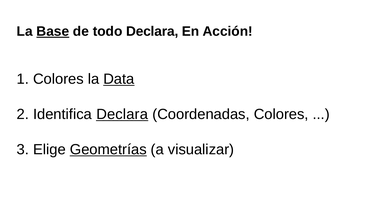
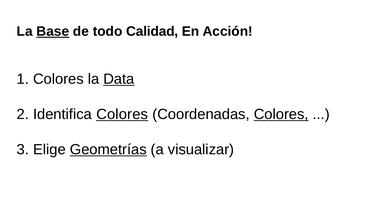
todo Declara: Declara -> Calidad (152, 31)
Identifica Declara: Declara -> Colores (122, 114)
Colores underline: none -> present (281, 114)
